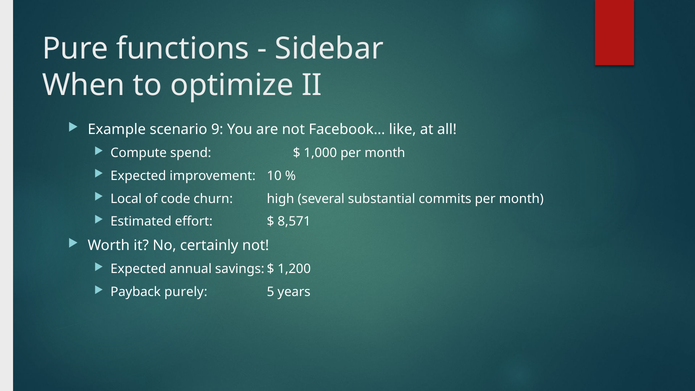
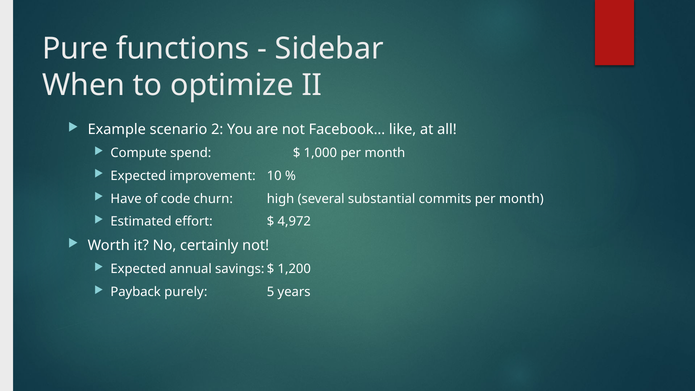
9: 9 -> 2 (217, 129)
Local: Local -> Have (126, 199)
8,571: 8,571 -> 4,972 (294, 222)
